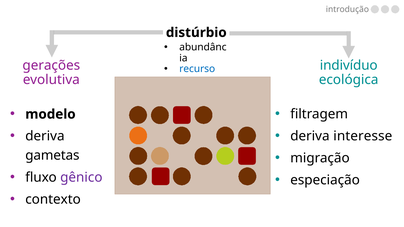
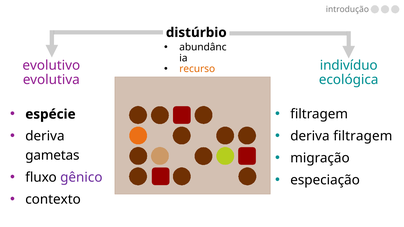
gerações: gerações -> evolutivo (51, 65)
recurso colour: blue -> orange (197, 69)
modelo: modelo -> espécie (50, 114)
deriva interesse: interesse -> filtragem (363, 136)
